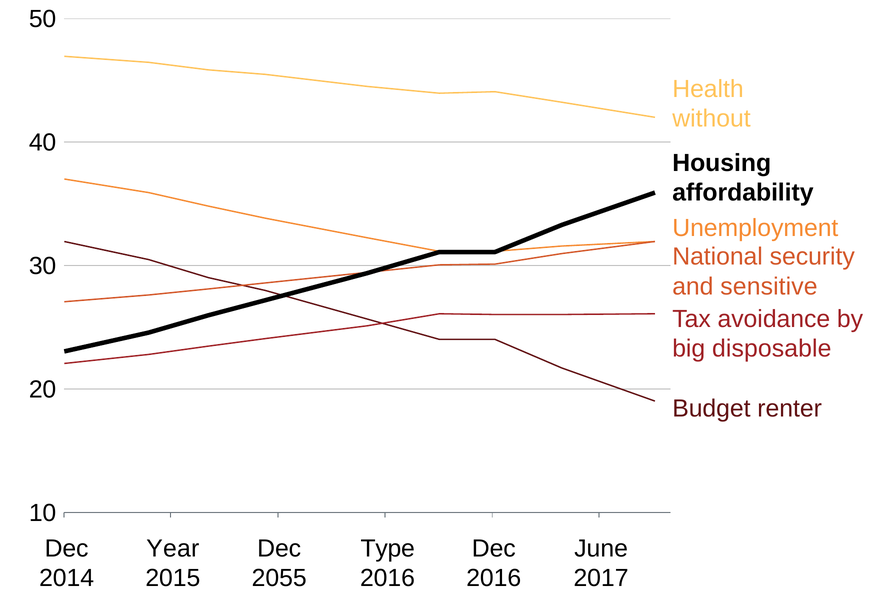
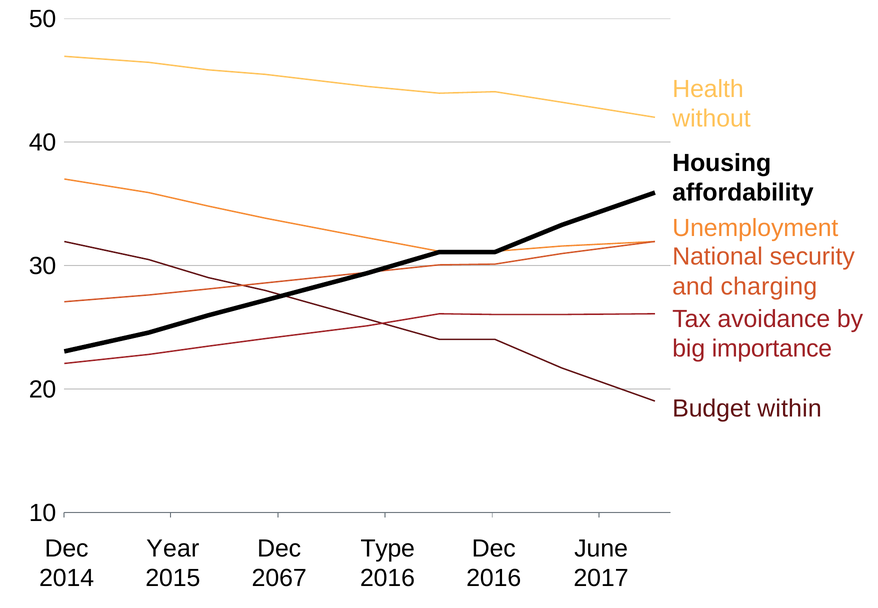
sensitive: sensitive -> charging (769, 286)
disposable: disposable -> importance (772, 348)
renter: renter -> within (790, 408)
2055: 2055 -> 2067 (279, 578)
